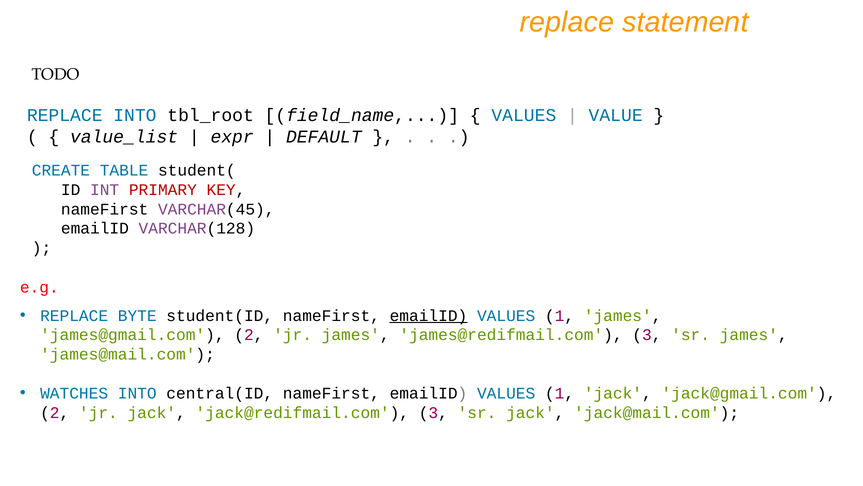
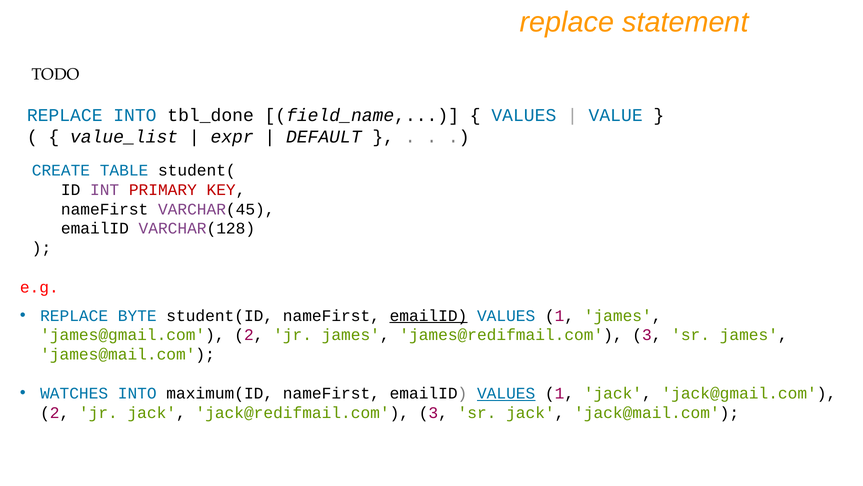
tbl_root: tbl_root -> tbl_done (211, 115)
central(ID: central(ID -> maximum(ID (220, 393)
VALUES underline: none -> present (506, 393)
